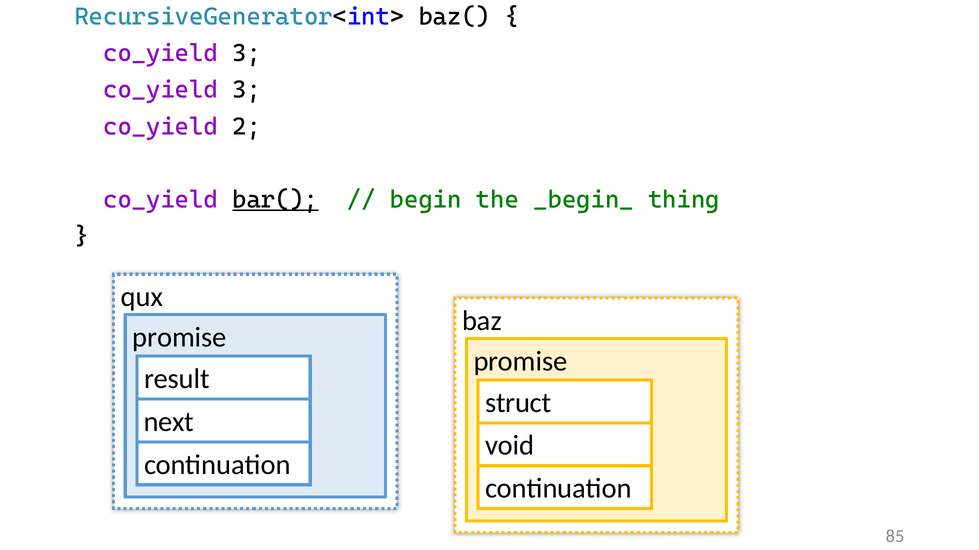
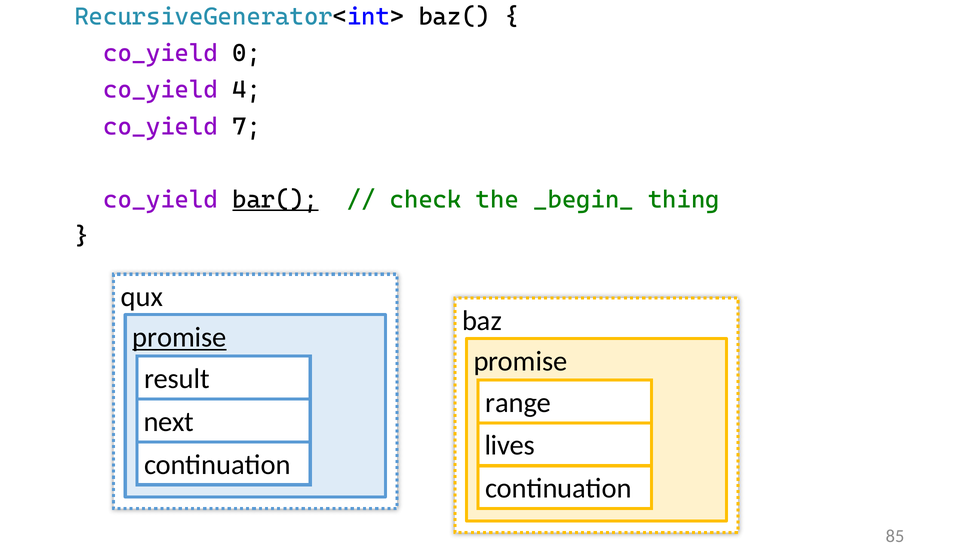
3: 3 -> 0 (247, 53)
3: 3 -> 4 (247, 90)
2: 2 -> 7 (247, 127)
begin: begin -> check (426, 200)
promise underline: none -> present (180, 338)
struct: struct -> range (518, 403)
void: void -> lives (510, 446)
